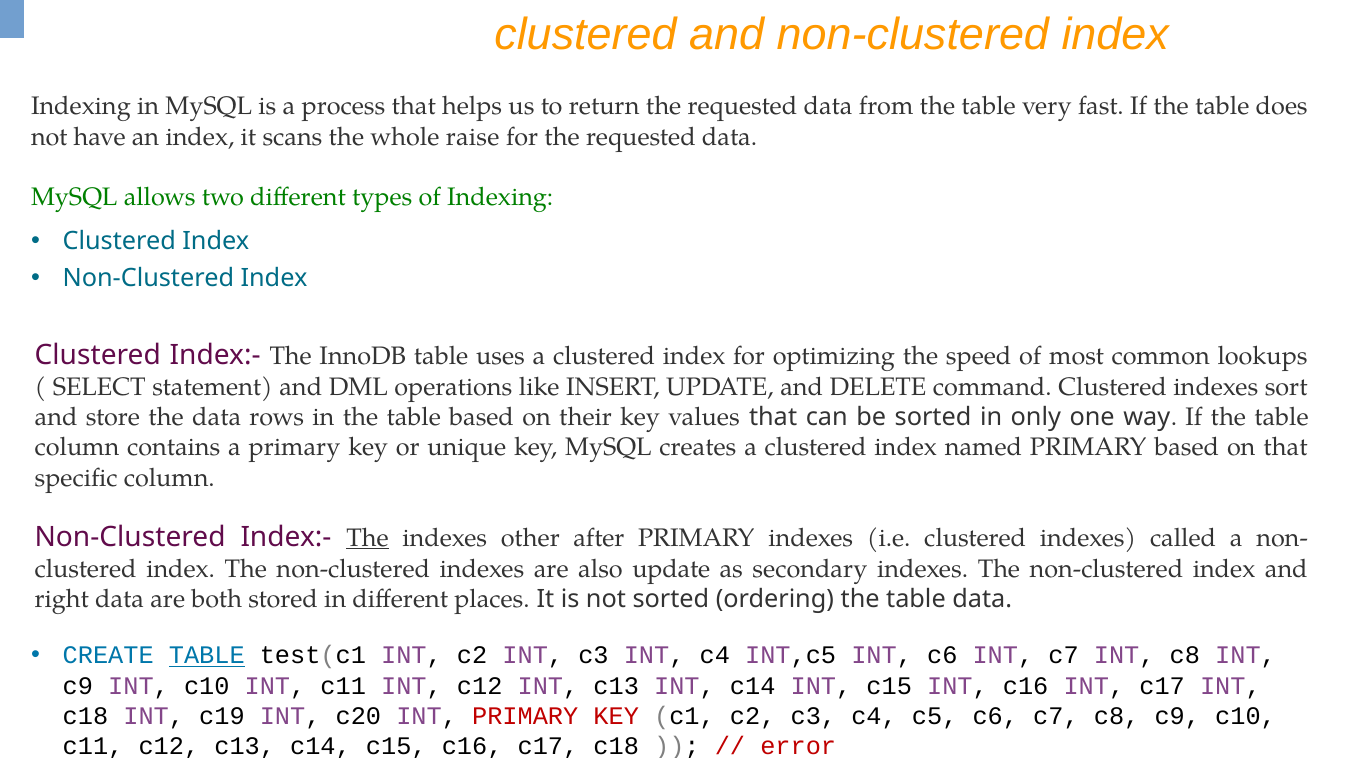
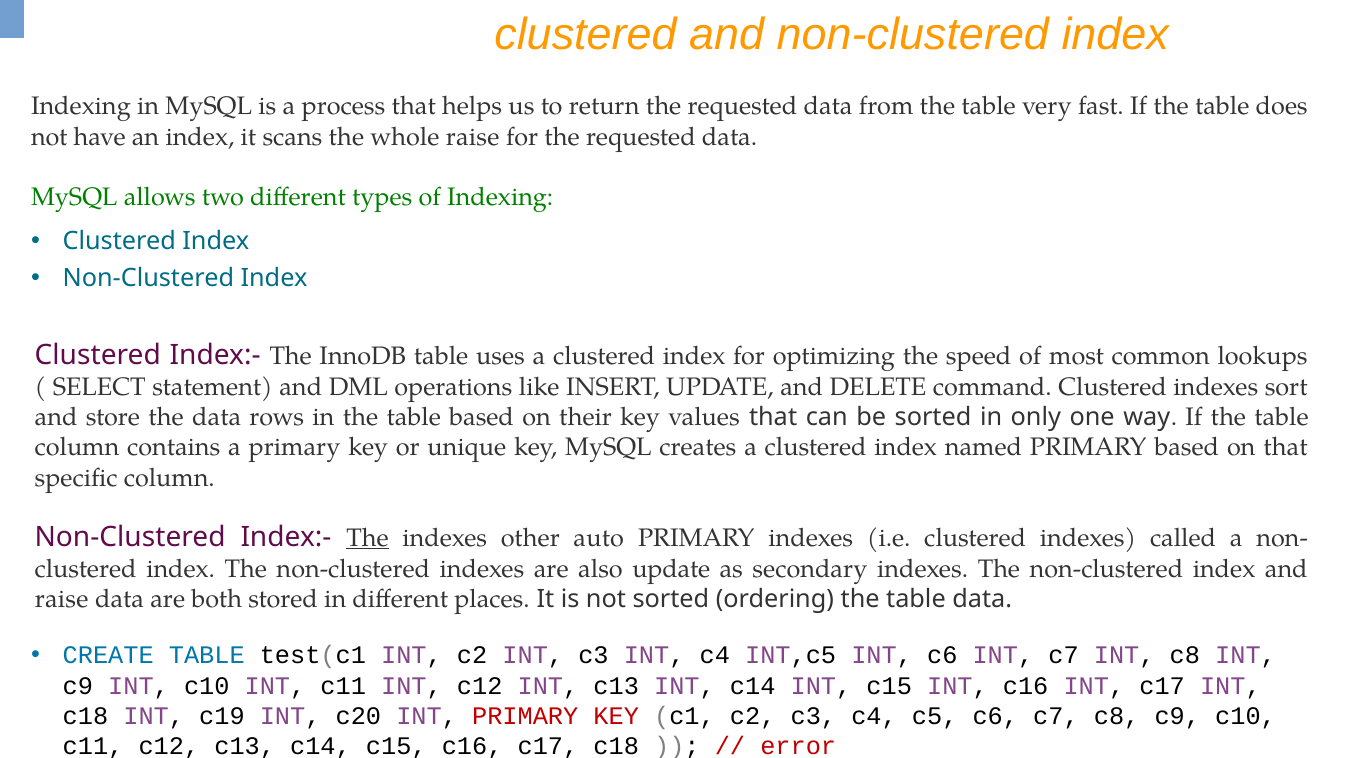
after: after -> auto (599, 538)
right: right -> raise (62, 599)
TABLE underline: present -> none (207, 656)
